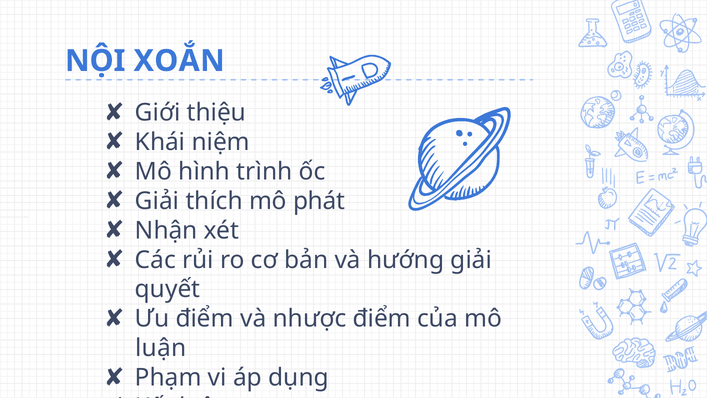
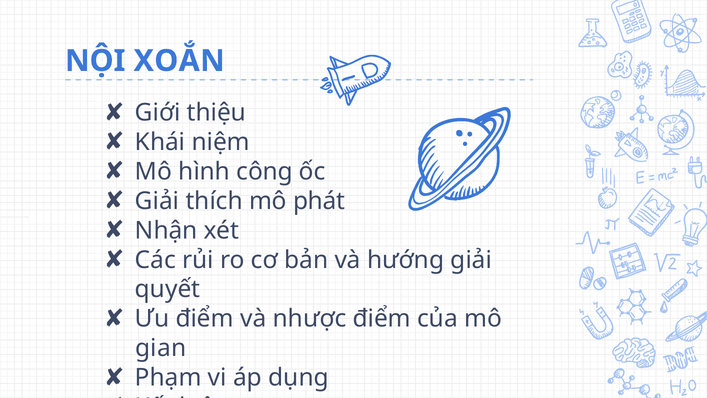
trình: trình -> công (265, 171)
luận: luận -> gian (161, 348)
